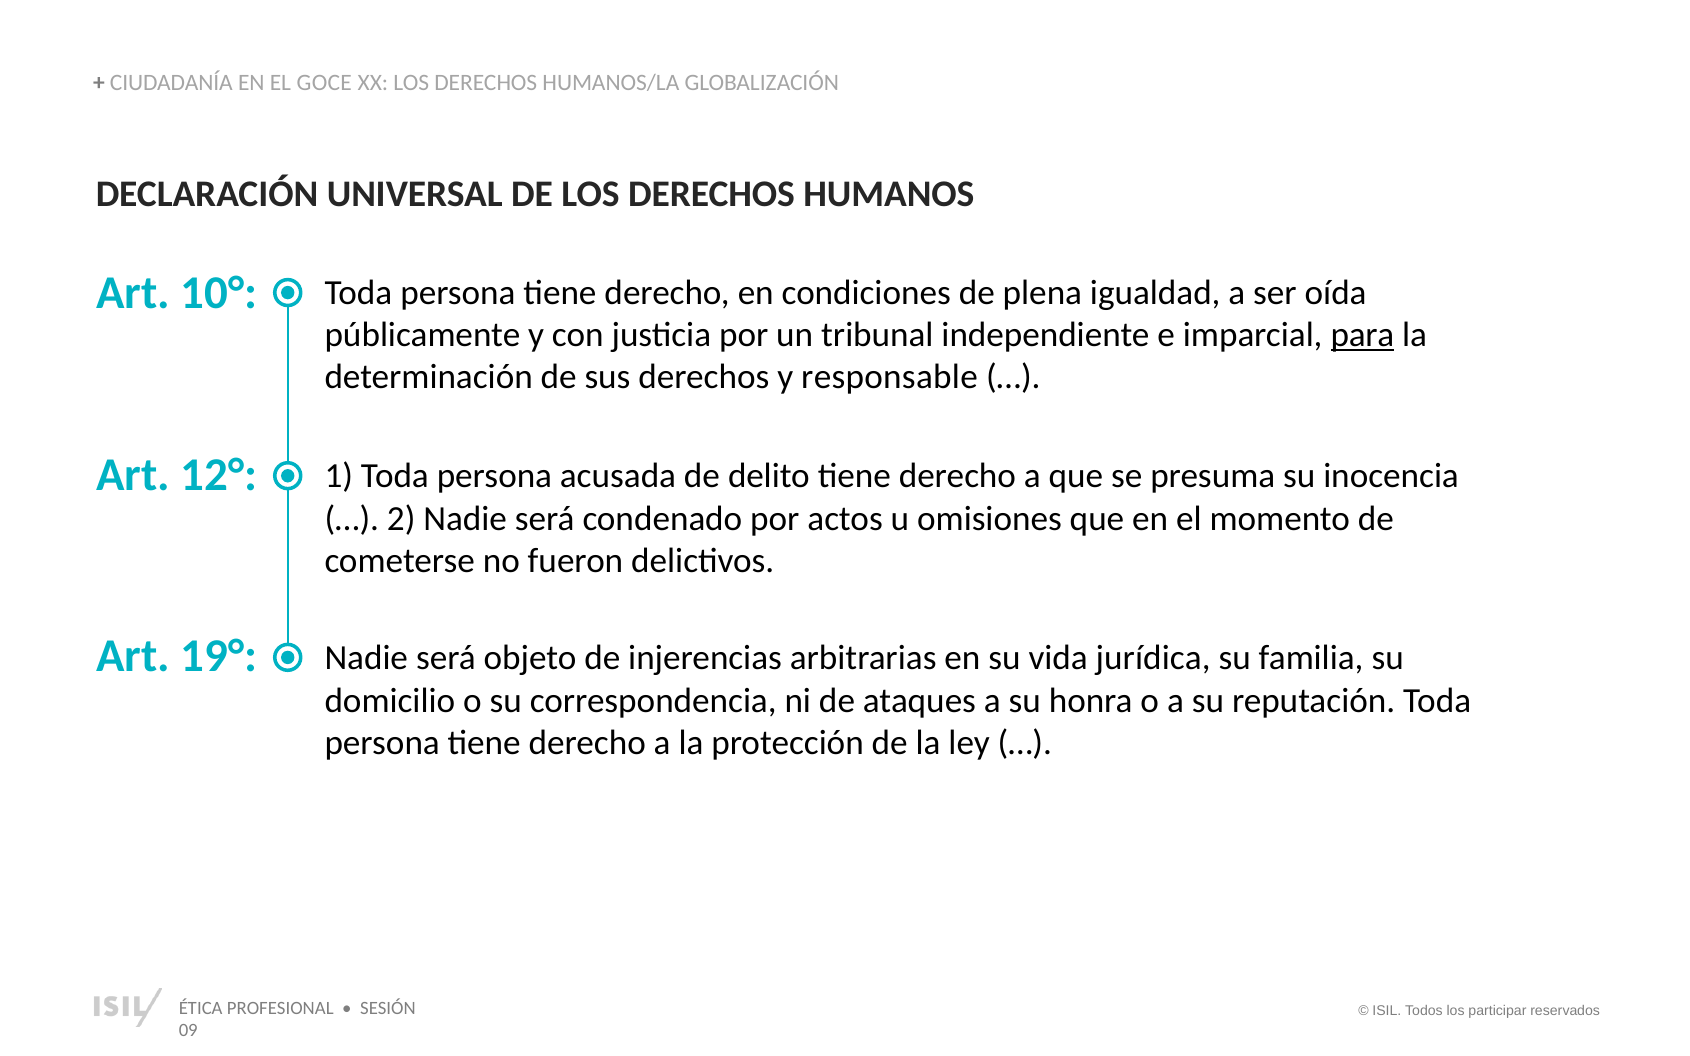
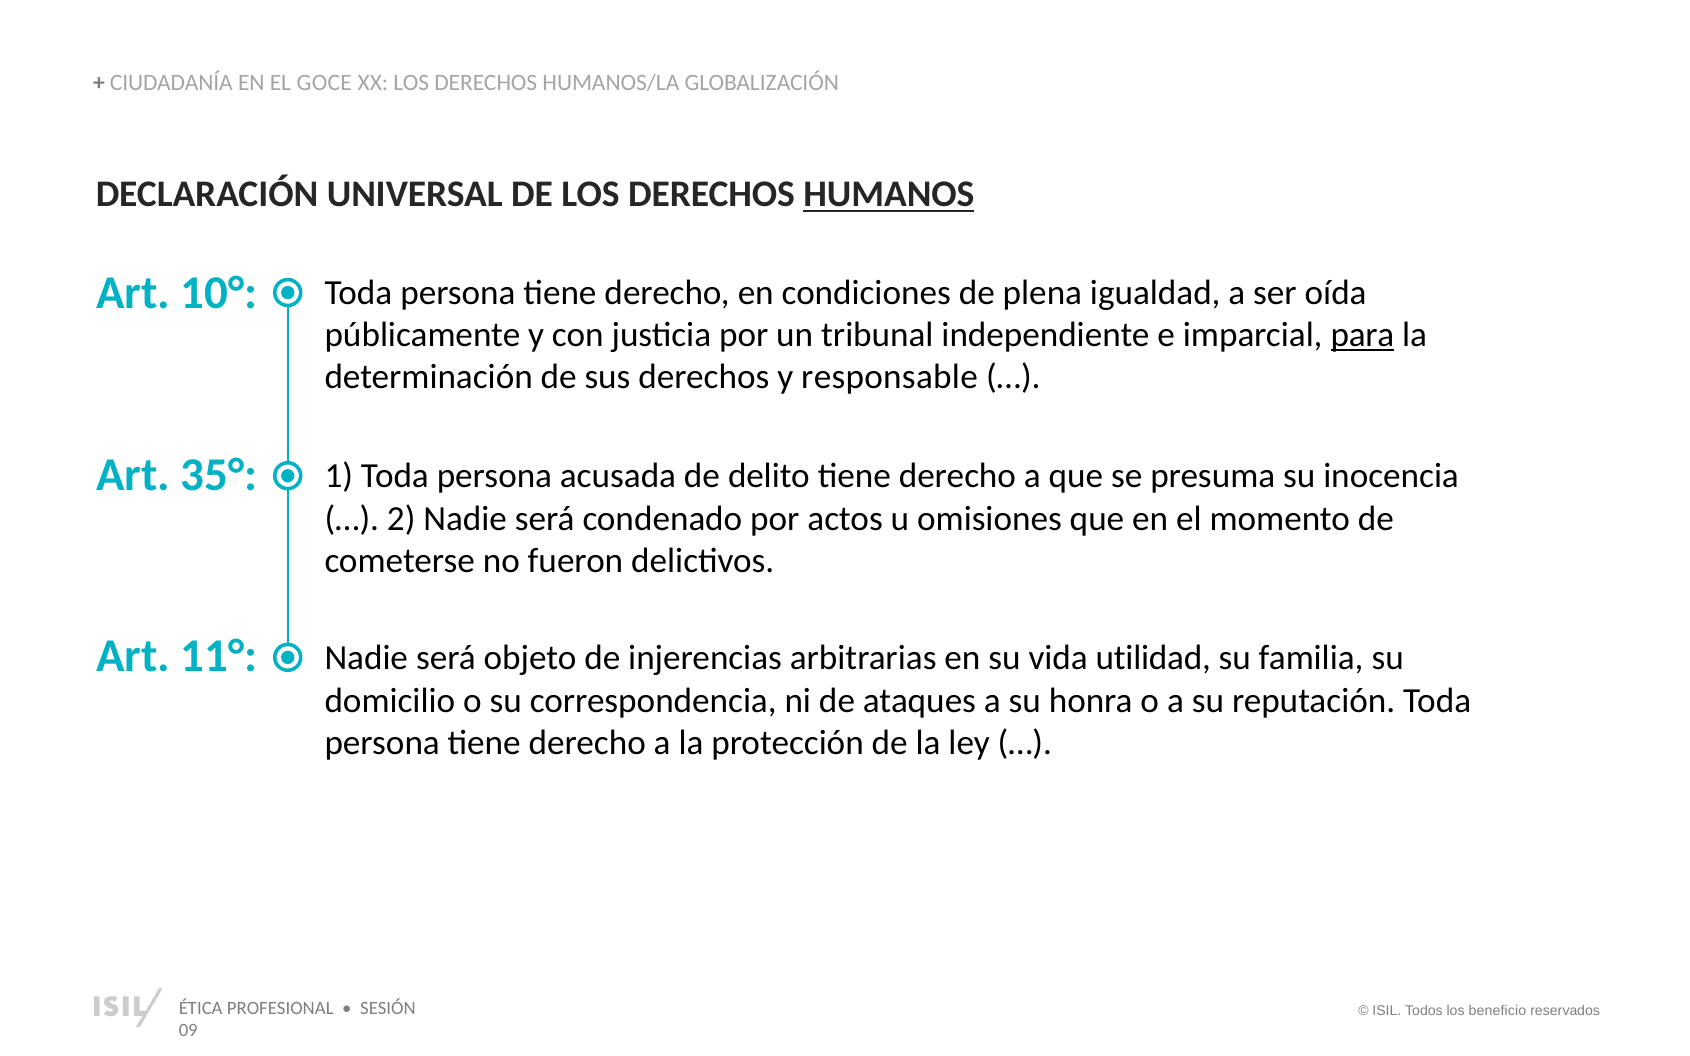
HUMANOS underline: none -> present (889, 195)
12°: 12° -> 35° (219, 475)
19°: 19° -> 11° (219, 656)
jurídica: jurídica -> utilidad (1153, 659)
participar: participar -> beneficio (1497, 1011)
